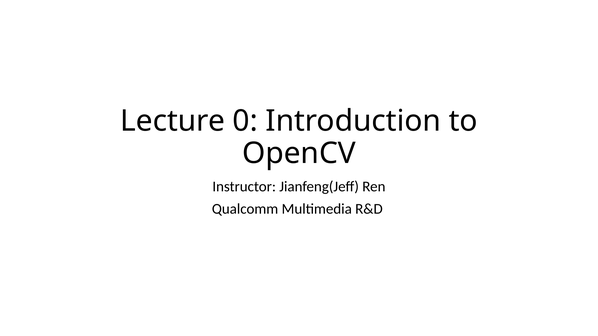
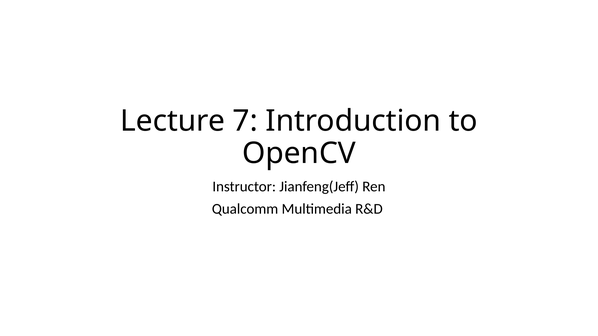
0: 0 -> 7 (245, 121)
